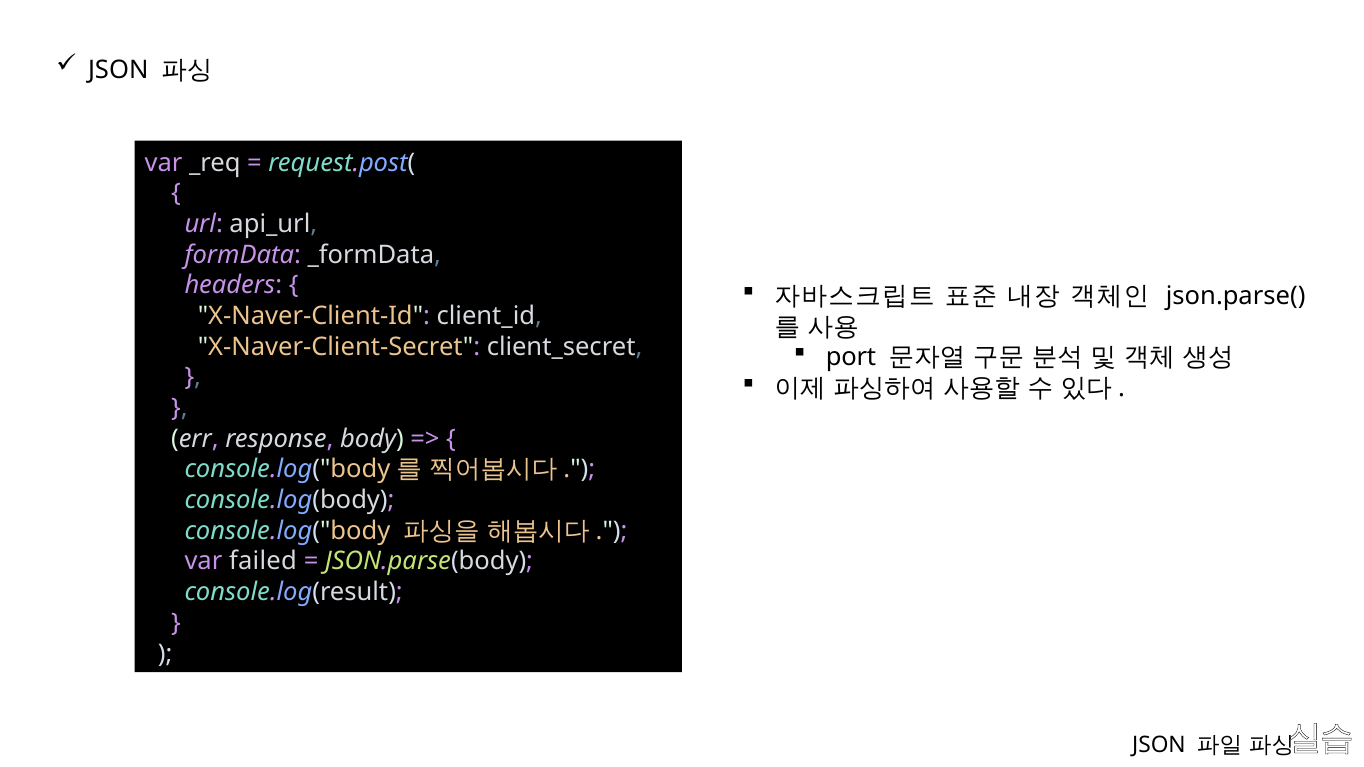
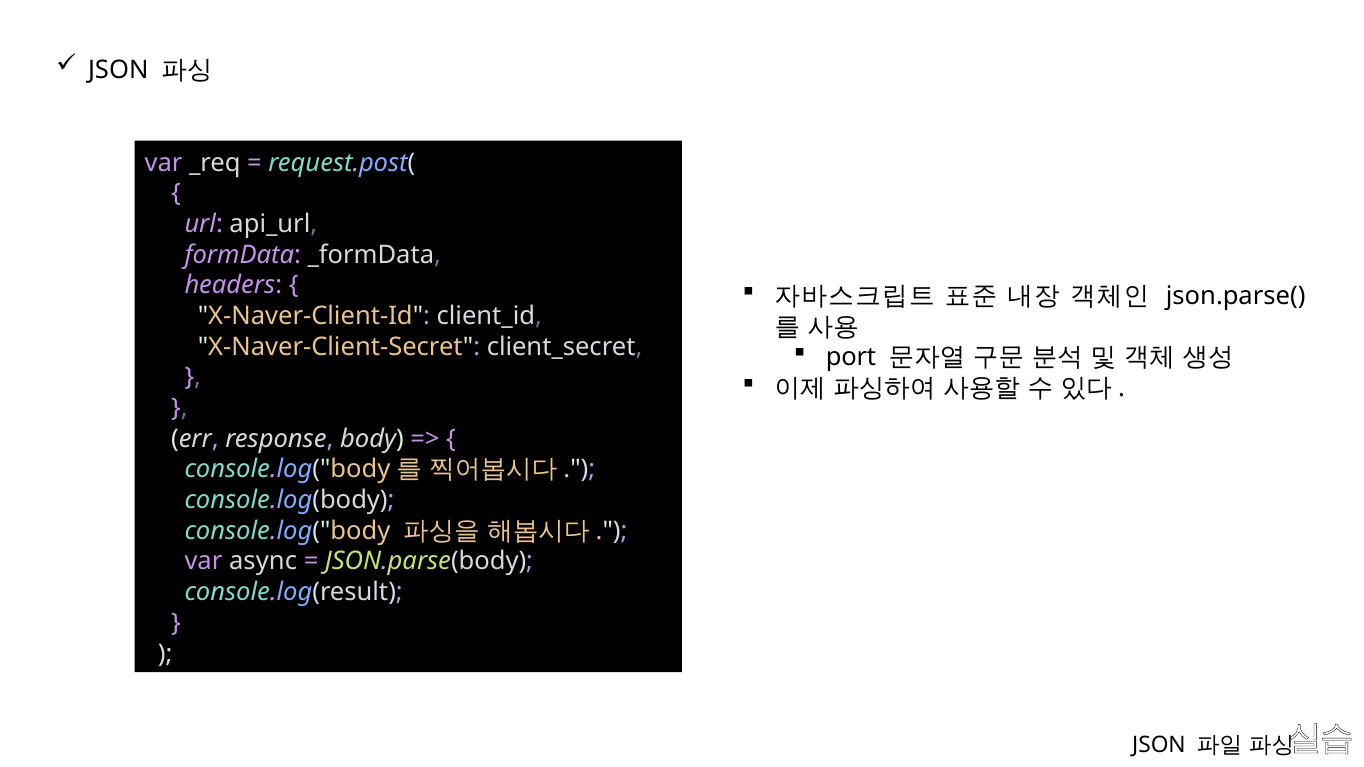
failed: failed -> async (263, 562)
